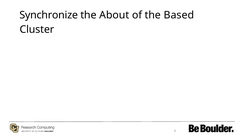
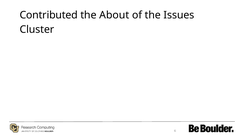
Synchronize: Synchronize -> Contributed (49, 15)
Based: Based -> Issues (179, 15)
